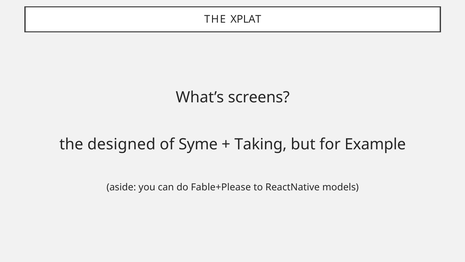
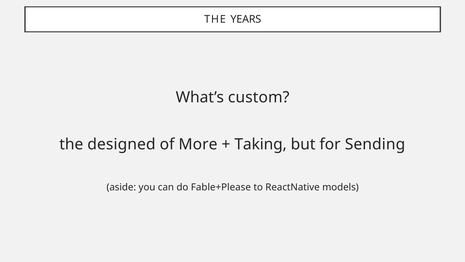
XPLAT: XPLAT -> YEARS (246, 19)
screens: screens -> custom (259, 97)
Syme: Syme -> More (198, 144)
Example: Example -> Sending (375, 144)
